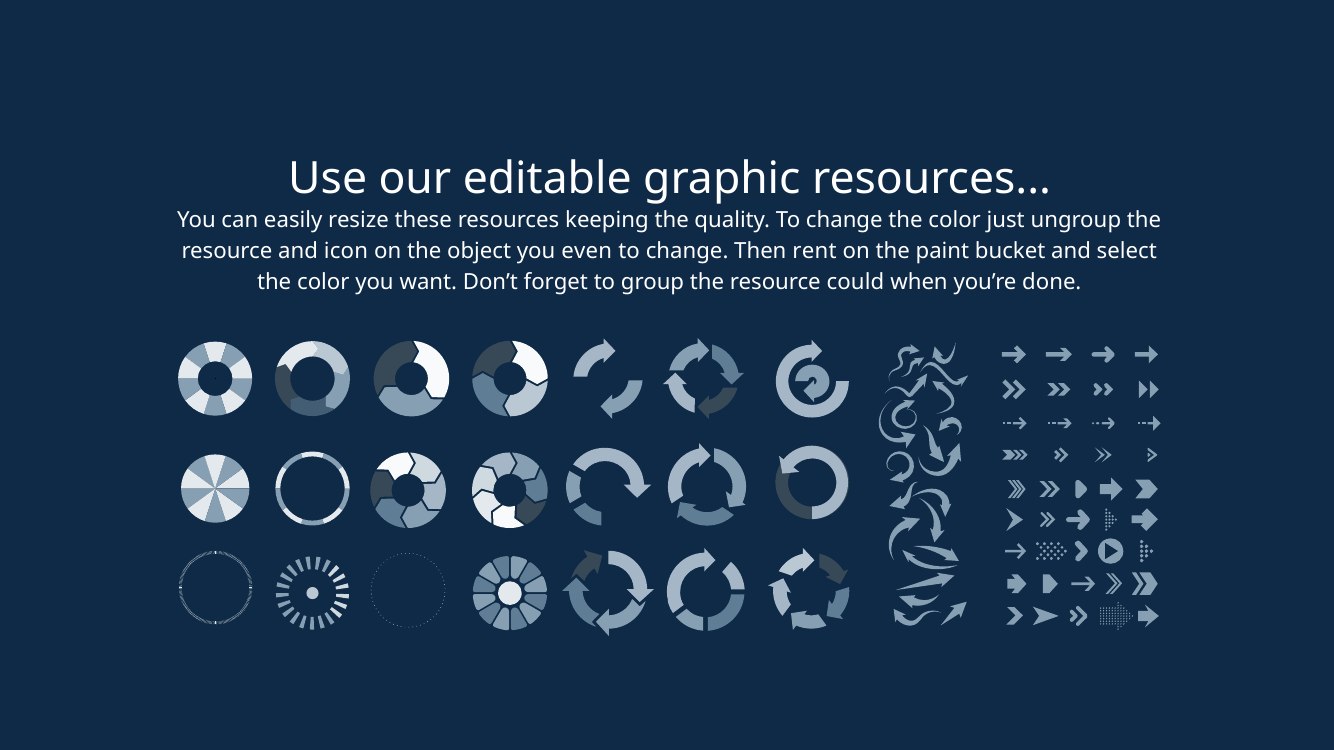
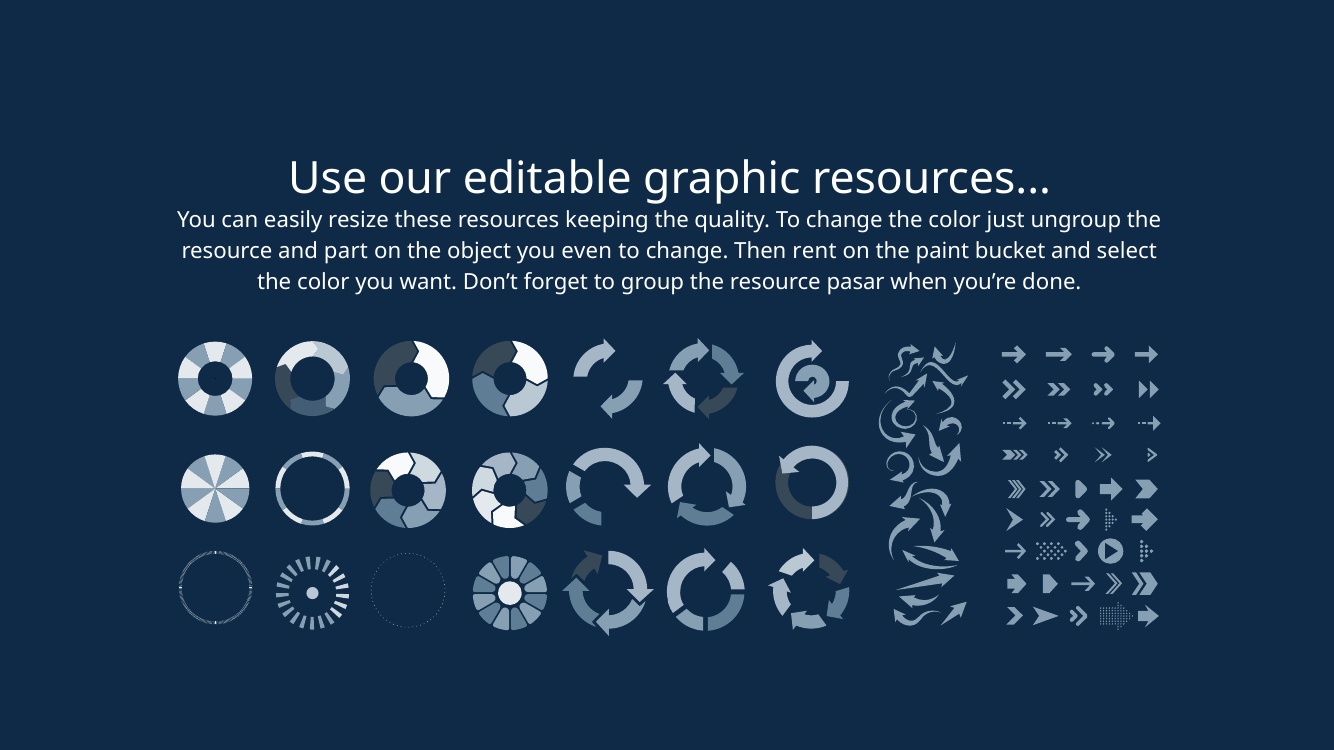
icon: icon -> part (346, 251)
could: could -> pasar (856, 282)
